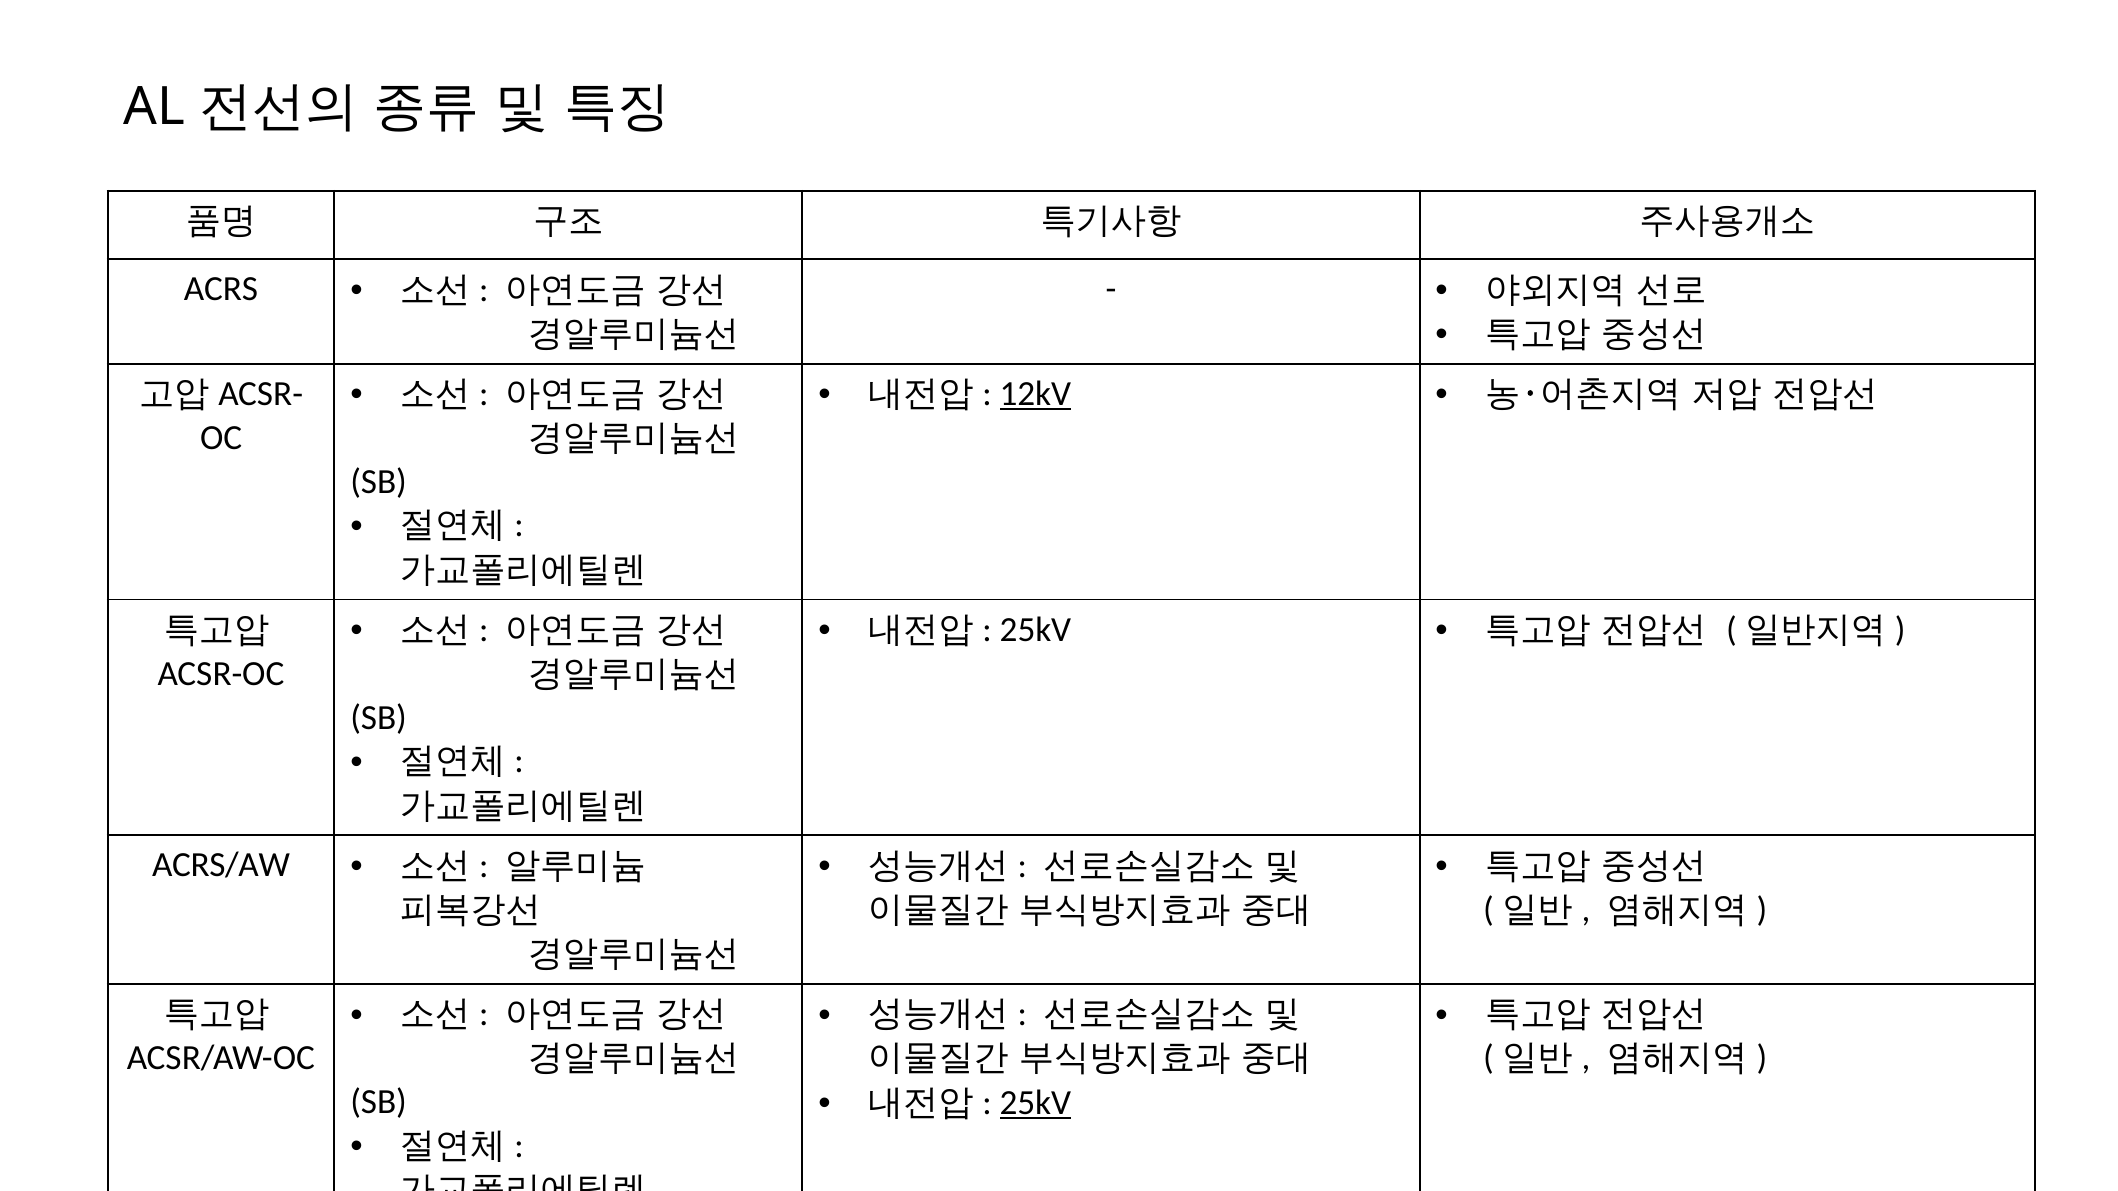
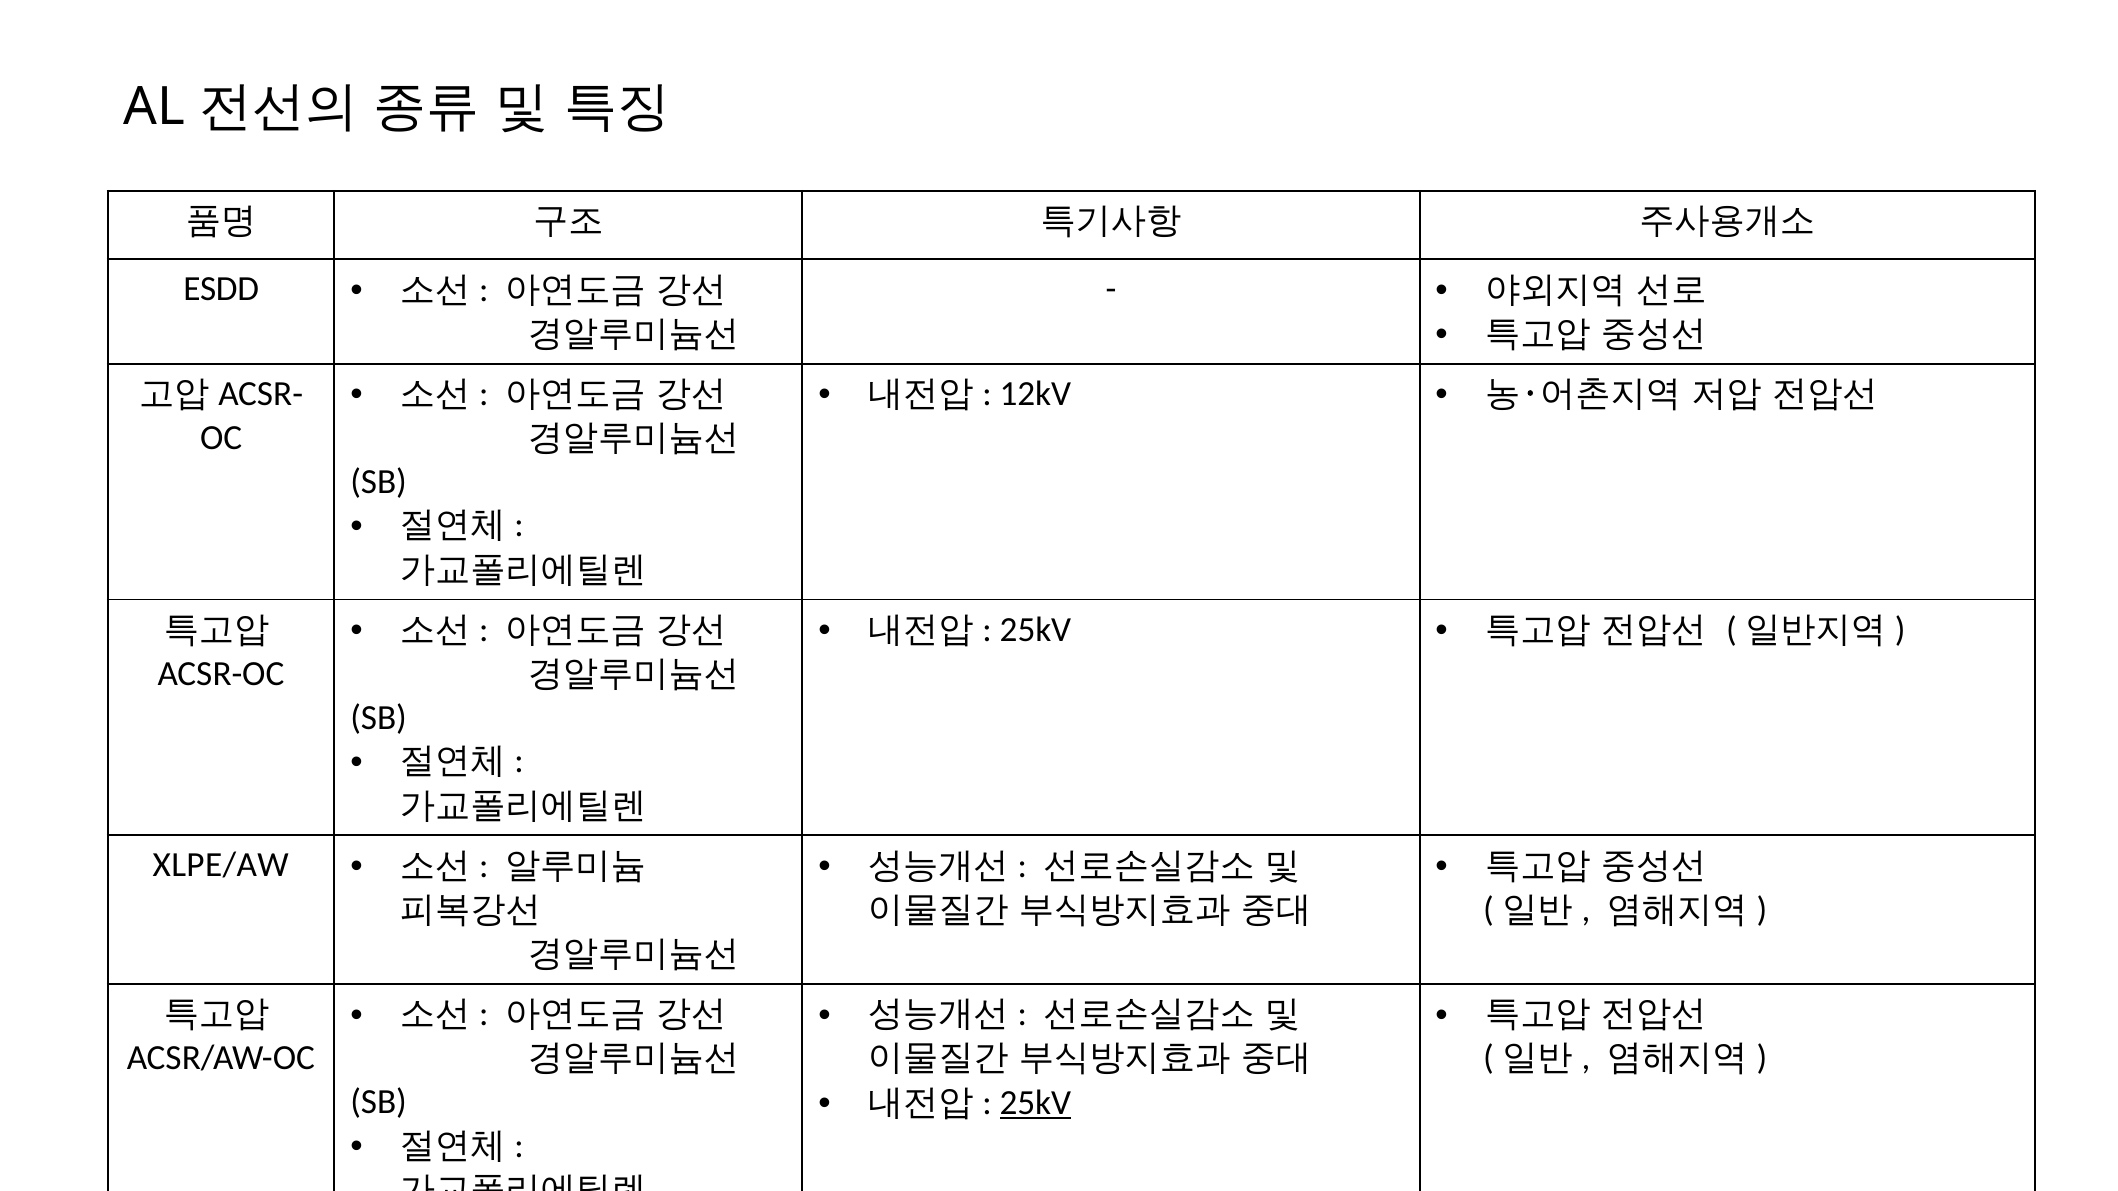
ACRS: ACRS -> ESDD (221, 289)
12kV underline: present -> none (1035, 394)
ACRS/AW: ACRS/AW -> XLPE/AW (221, 866)
